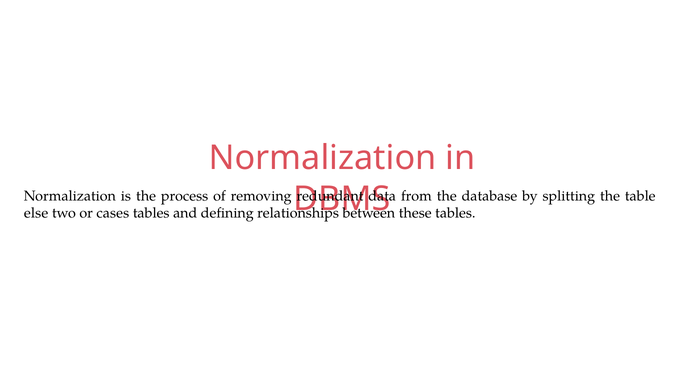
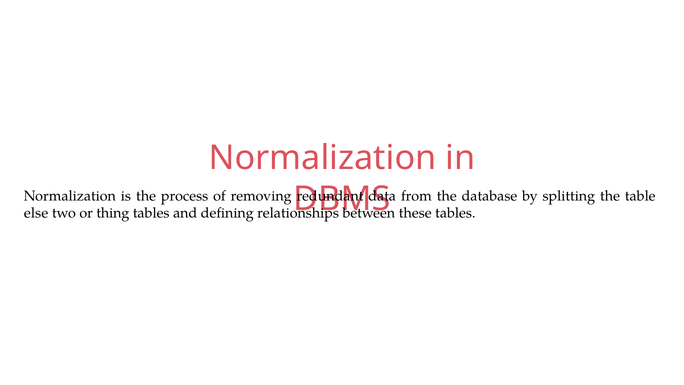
cases: cases -> thing (113, 213)
